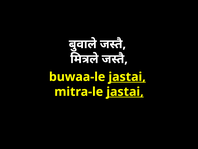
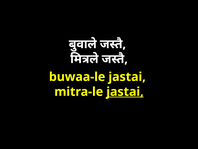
jastai underline: present -> none (127, 77)
